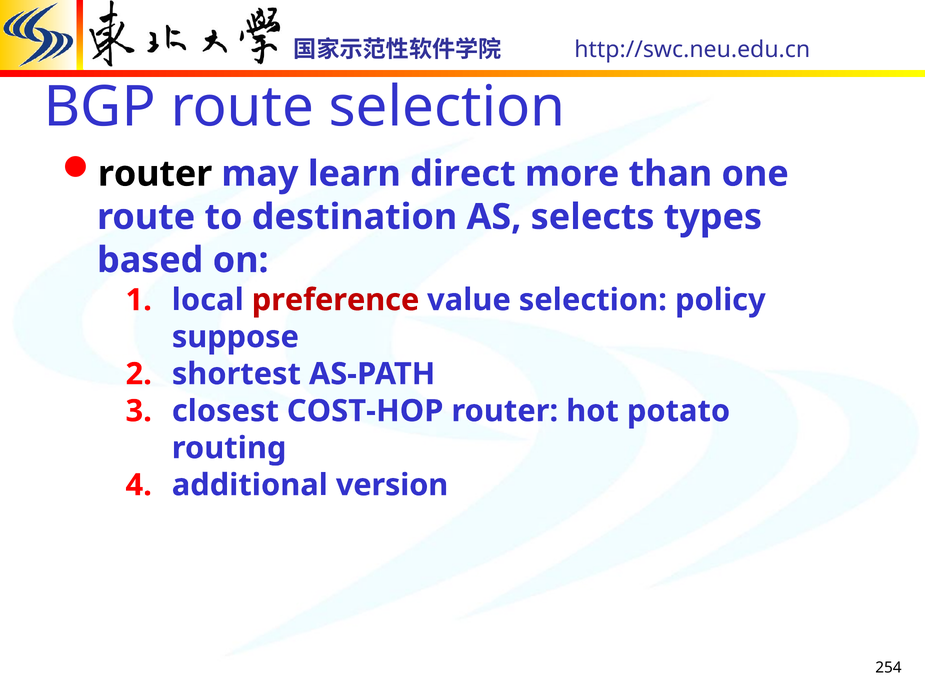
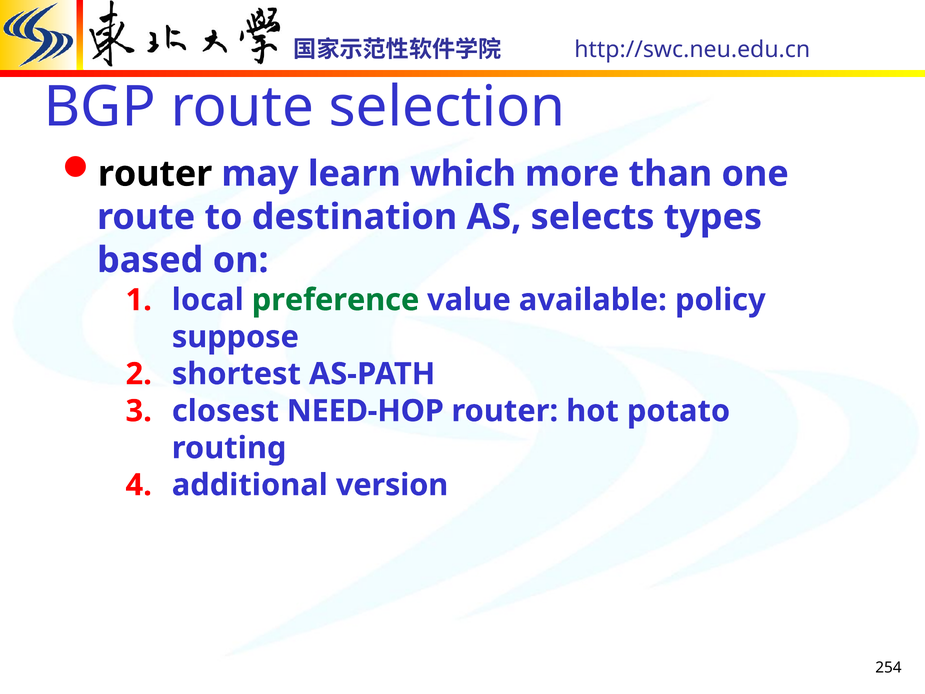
direct: direct -> which (463, 174)
preference colour: red -> green (336, 300)
value selection: selection -> available (593, 300)
COST-HOP: COST-HOP -> NEED-HOP (365, 411)
